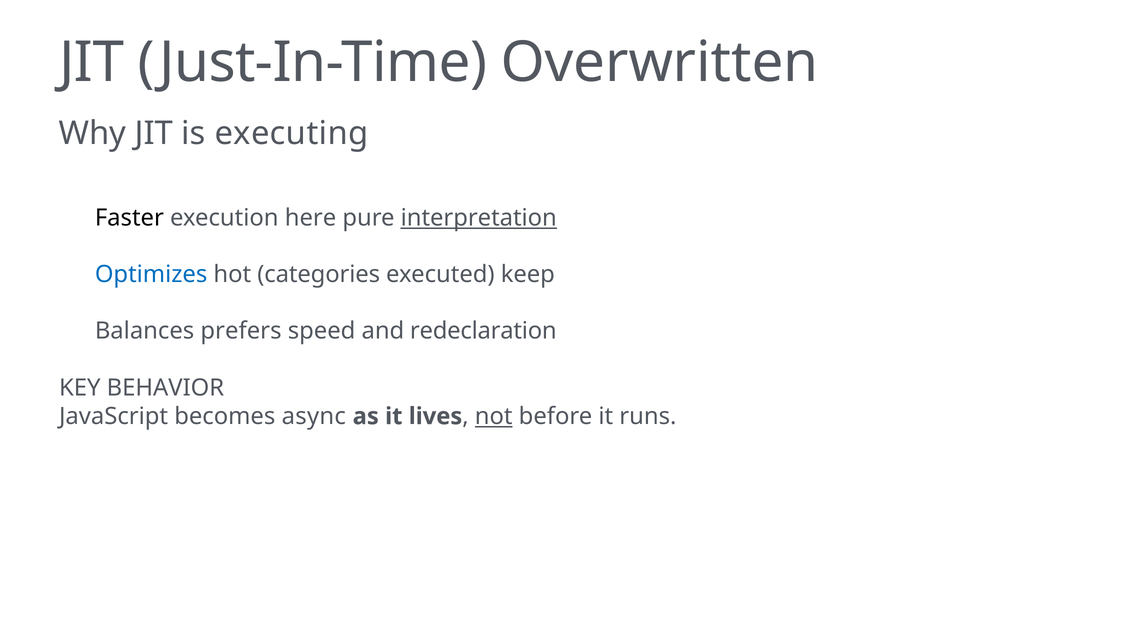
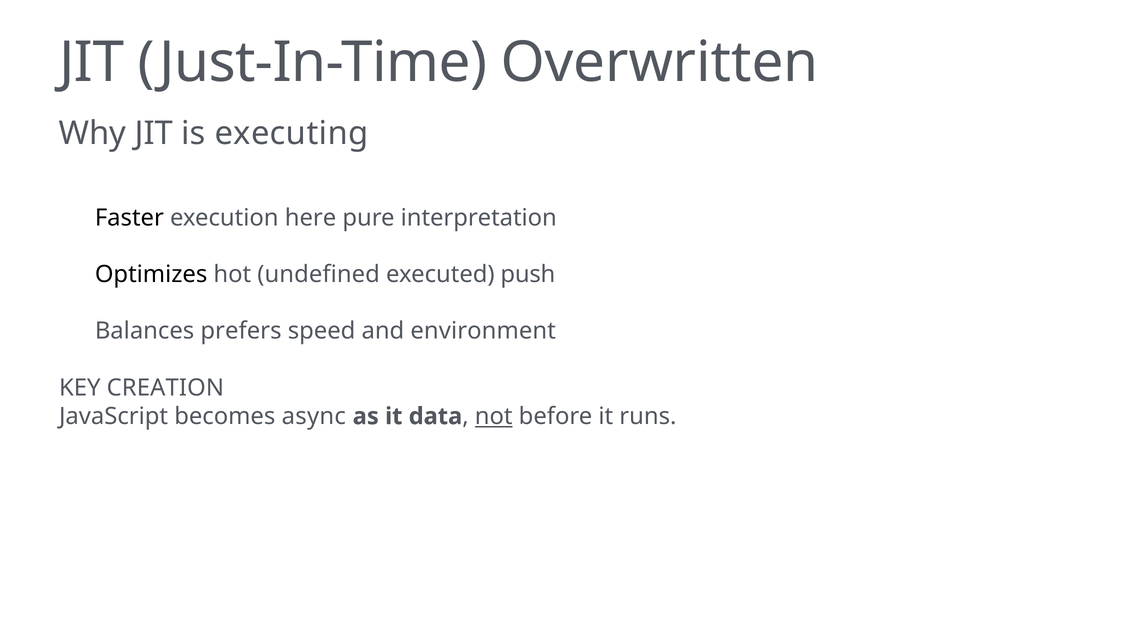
interpretation underline: present -> none (479, 218)
Optimizes colour: blue -> black (151, 275)
categories: categories -> undefined (319, 275)
keep: keep -> push (528, 275)
redeclaration: redeclaration -> environment (483, 331)
BEHAVIOR: BEHAVIOR -> CREATION (165, 388)
lives: lives -> data (435, 416)
